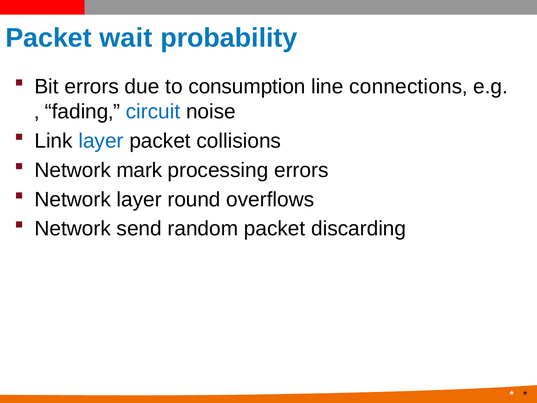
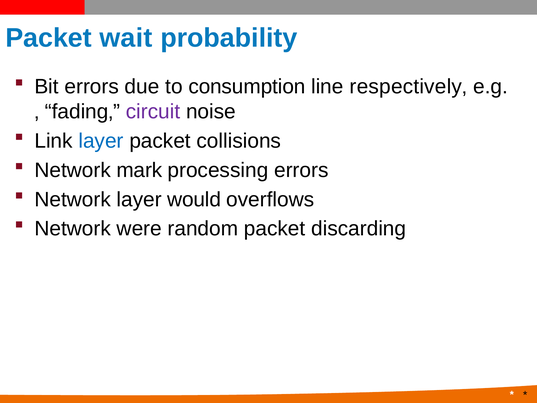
connections‚: connections‚ -> respectively‚ (408, 87)
circuit colour: blue -> purple (153, 112)
round: round -> would (194, 199)
send: send -> were (139, 229)
